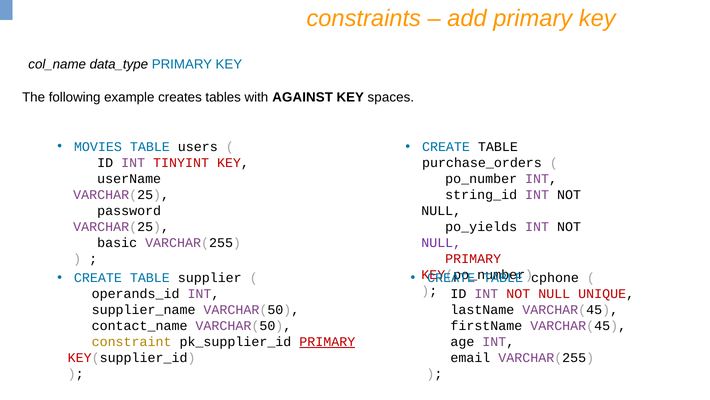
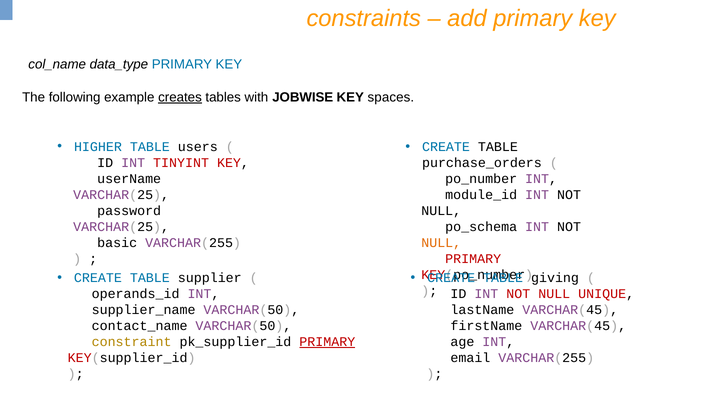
creates underline: none -> present (180, 97)
AGAINST: AGAINST -> JOBWISE (303, 97)
MOVIES: MOVIES -> HIGHER (98, 147)
string_id: string_id -> module_id (481, 195)
po_yields: po_yields -> po_schema (481, 227)
NULL colour: purple -> orange (441, 242)
cphone: cphone -> giving (555, 277)
